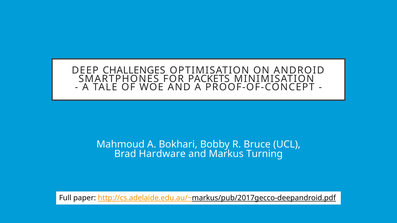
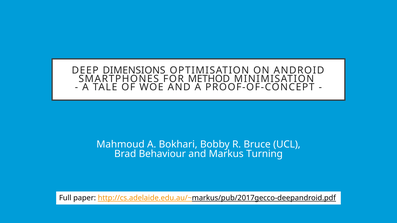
CHALLENGES: CHALLENGES -> DIMENSIONS (134, 71)
PACKETS: PACKETS -> METHOD (209, 79)
Hardware: Hardware -> Behaviour (162, 154)
